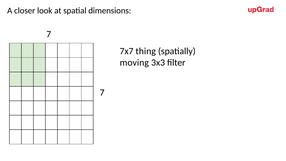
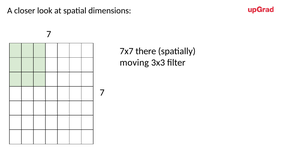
thing: thing -> there (146, 51)
